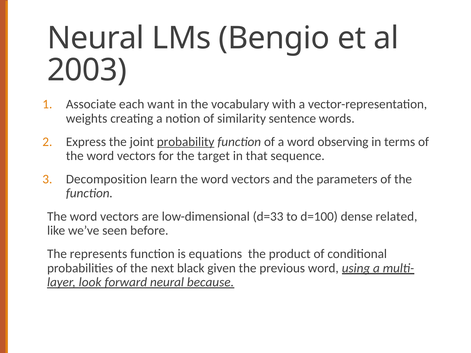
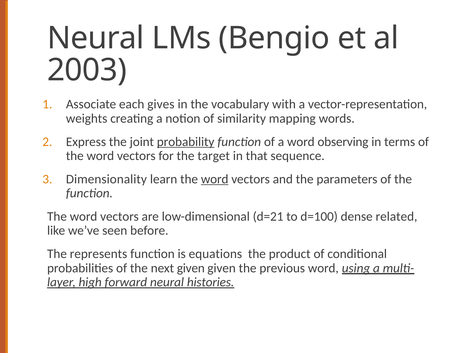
want: want -> gives (161, 104)
sentence: sentence -> mapping (292, 119)
Decomposition: Decomposition -> Dimensionality (106, 179)
word underline: none -> present (215, 179)
d=33: d=33 -> d=21 (268, 217)
next black: black -> given (191, 268)
look: look -> high (90, 282)
because: because -> histories (211, 282)
